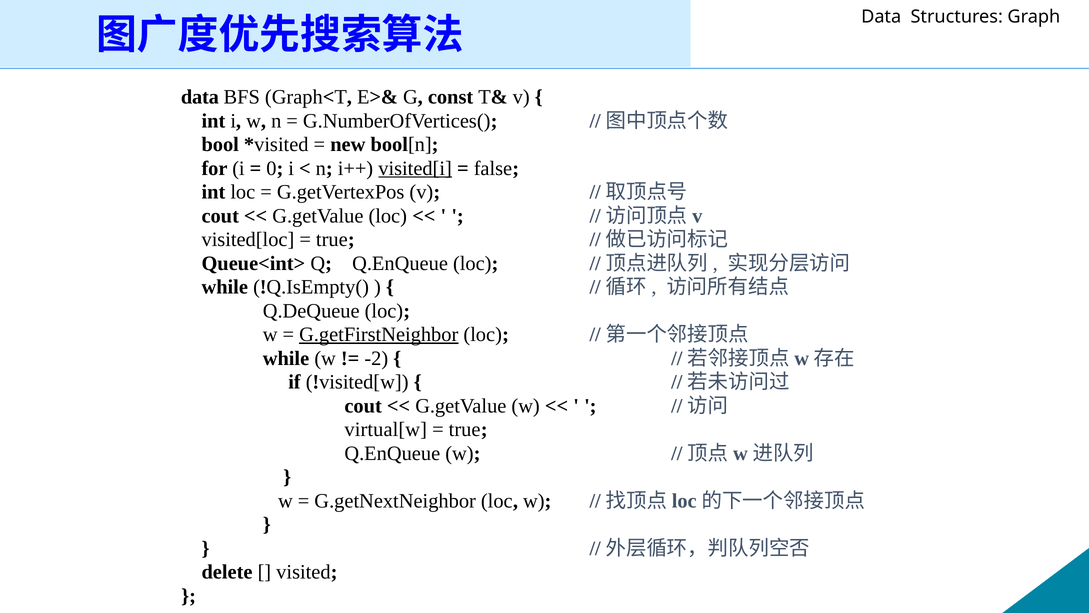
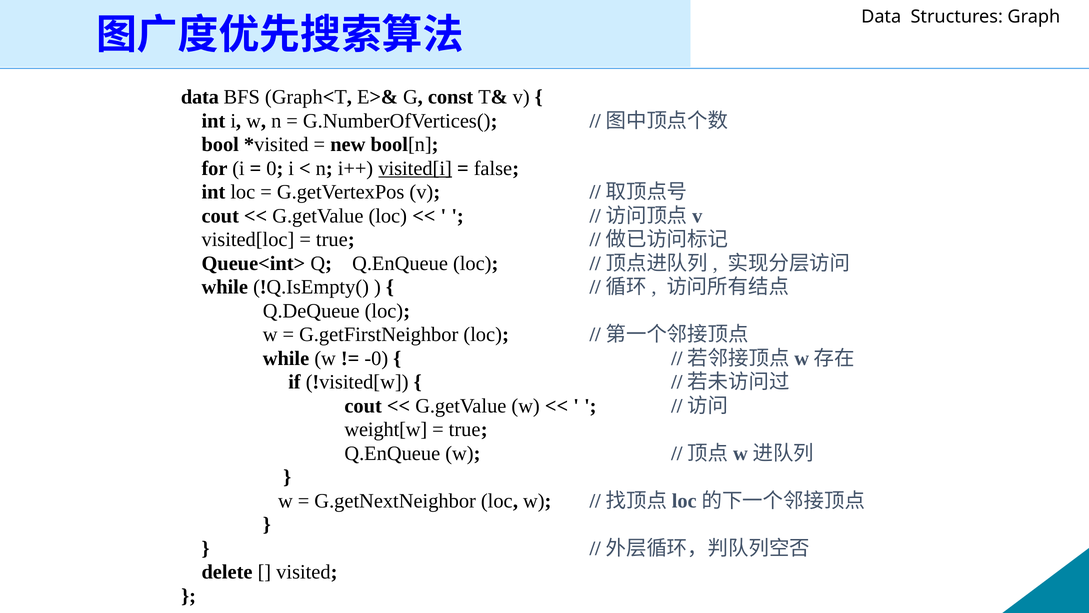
G.getFirstNeighbor underline: present -> none (379, 334)
-2: -2 -> -0 (376, 358)
virtual[w: virtual[w -> weight[w (386, 429)
